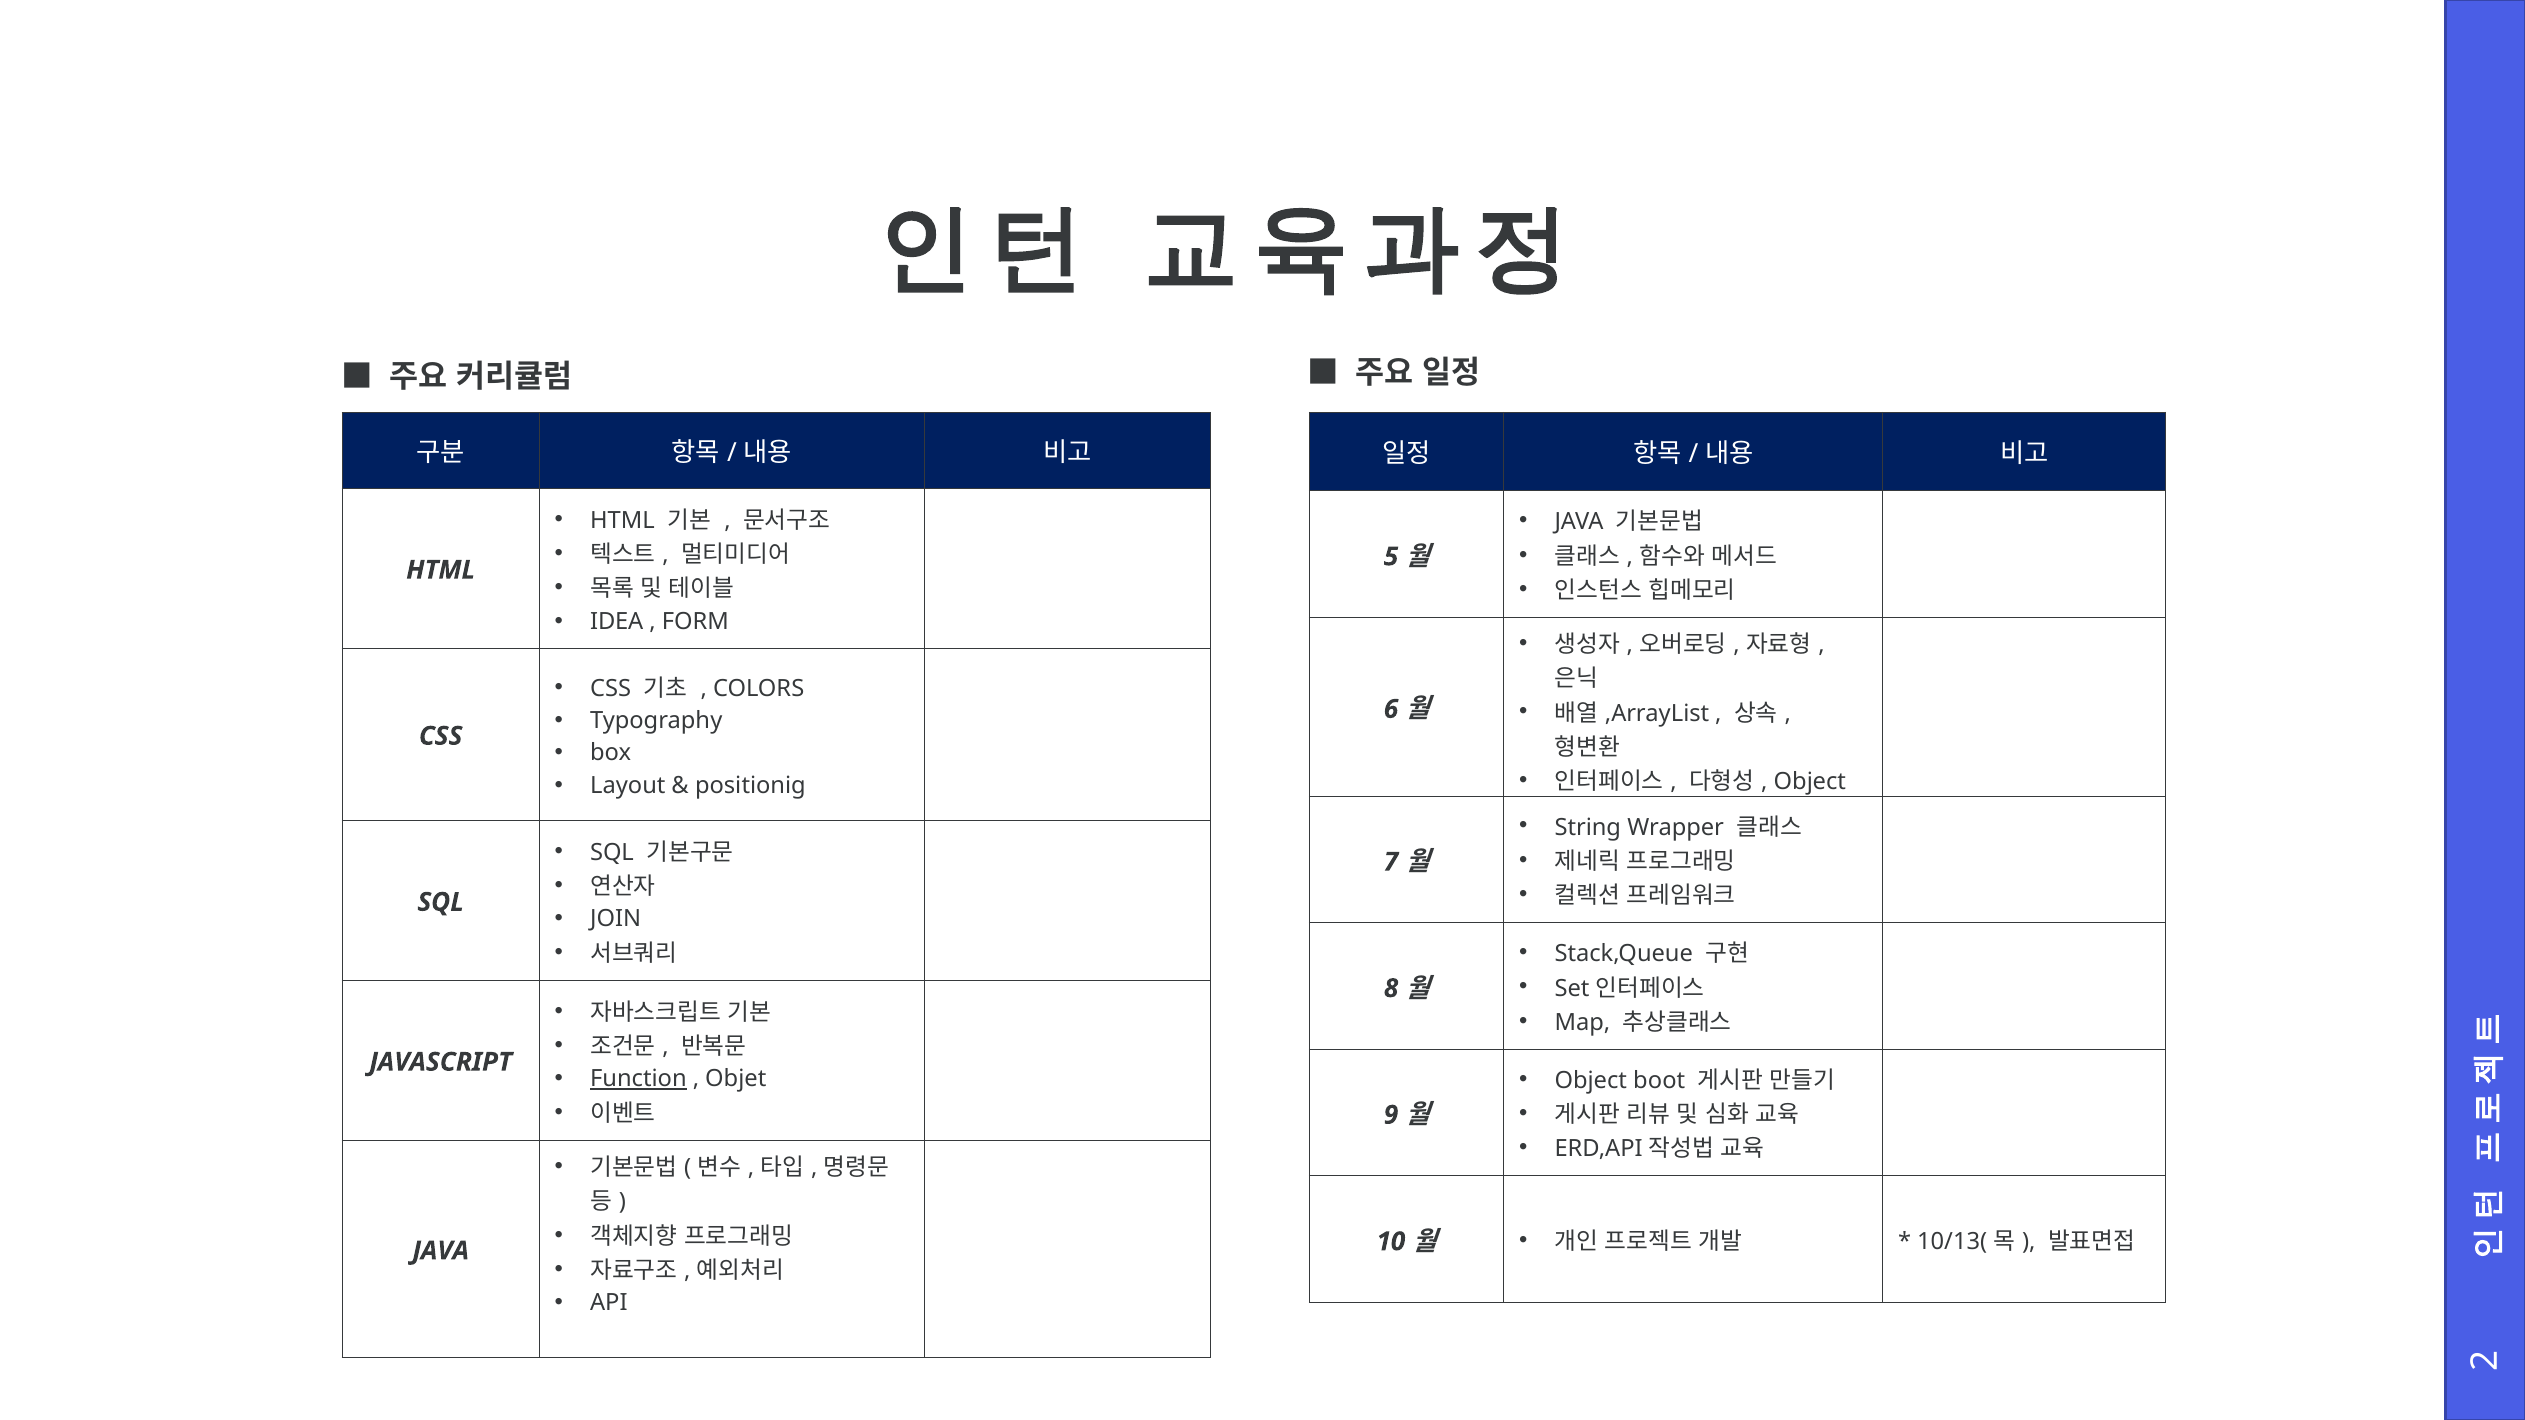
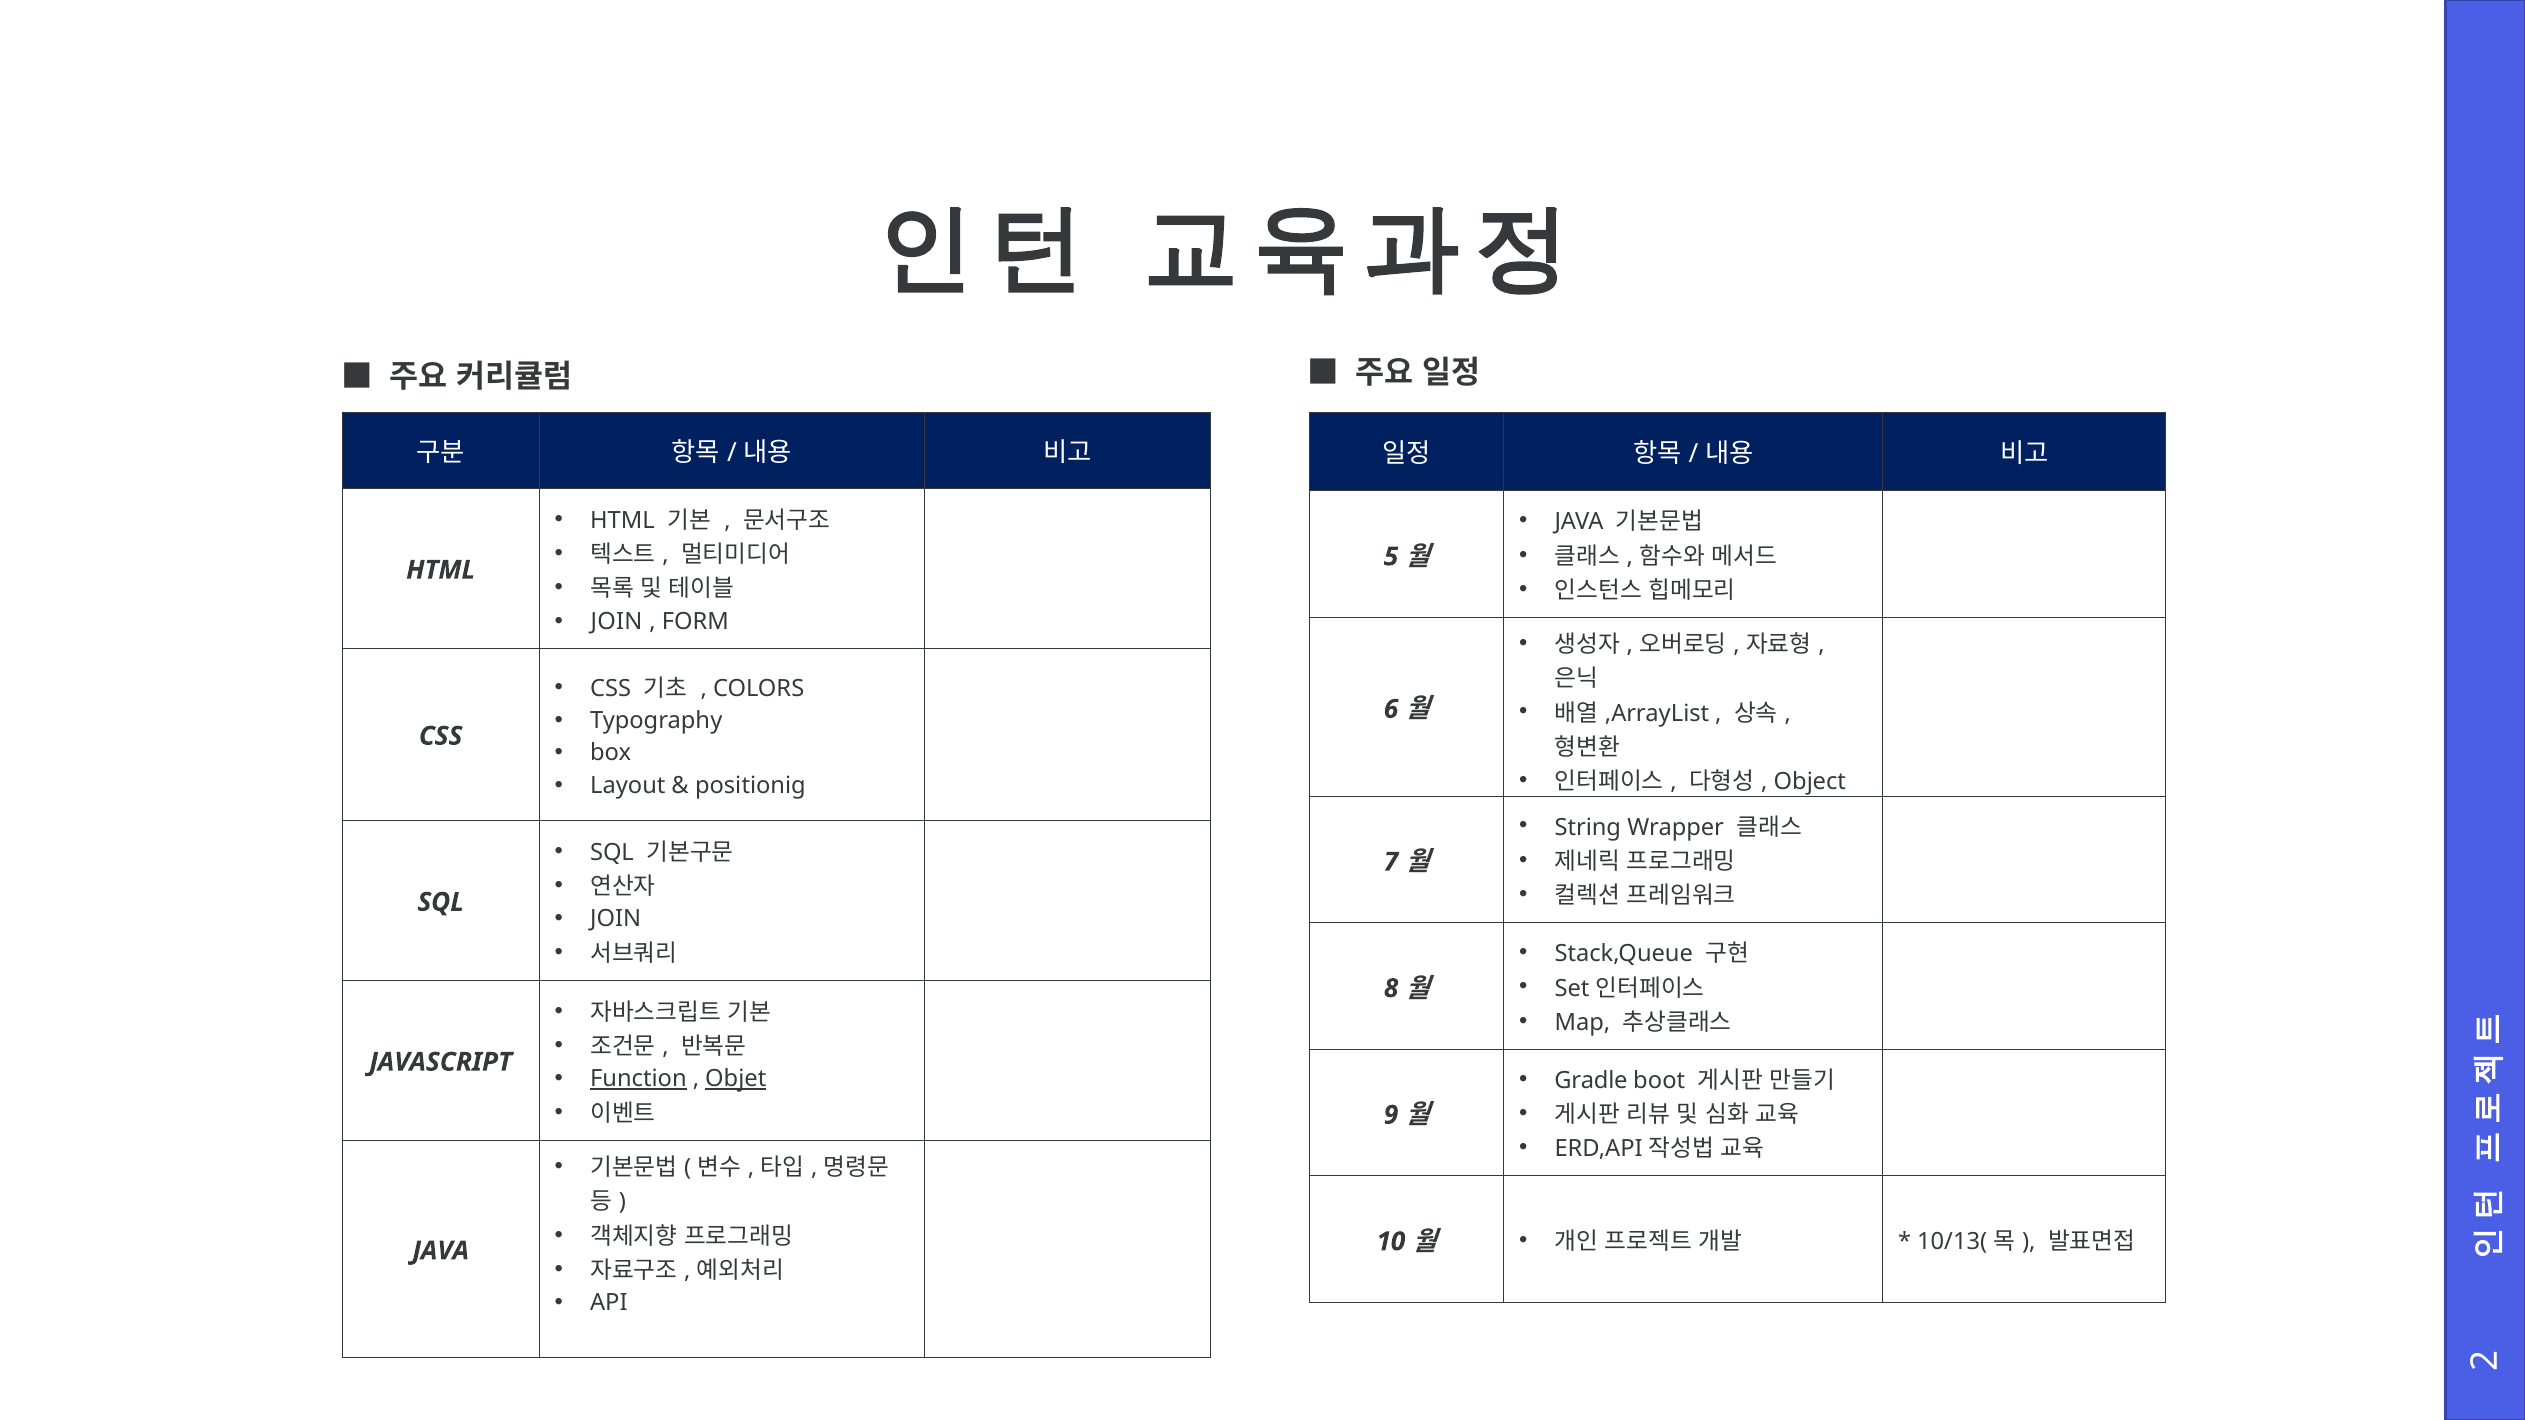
IDEA: IDEA -> JOIN (617, 621)
Objet underline: none -> present (736, 1079)
Object: Object -> Gradle (1591, 1081)
